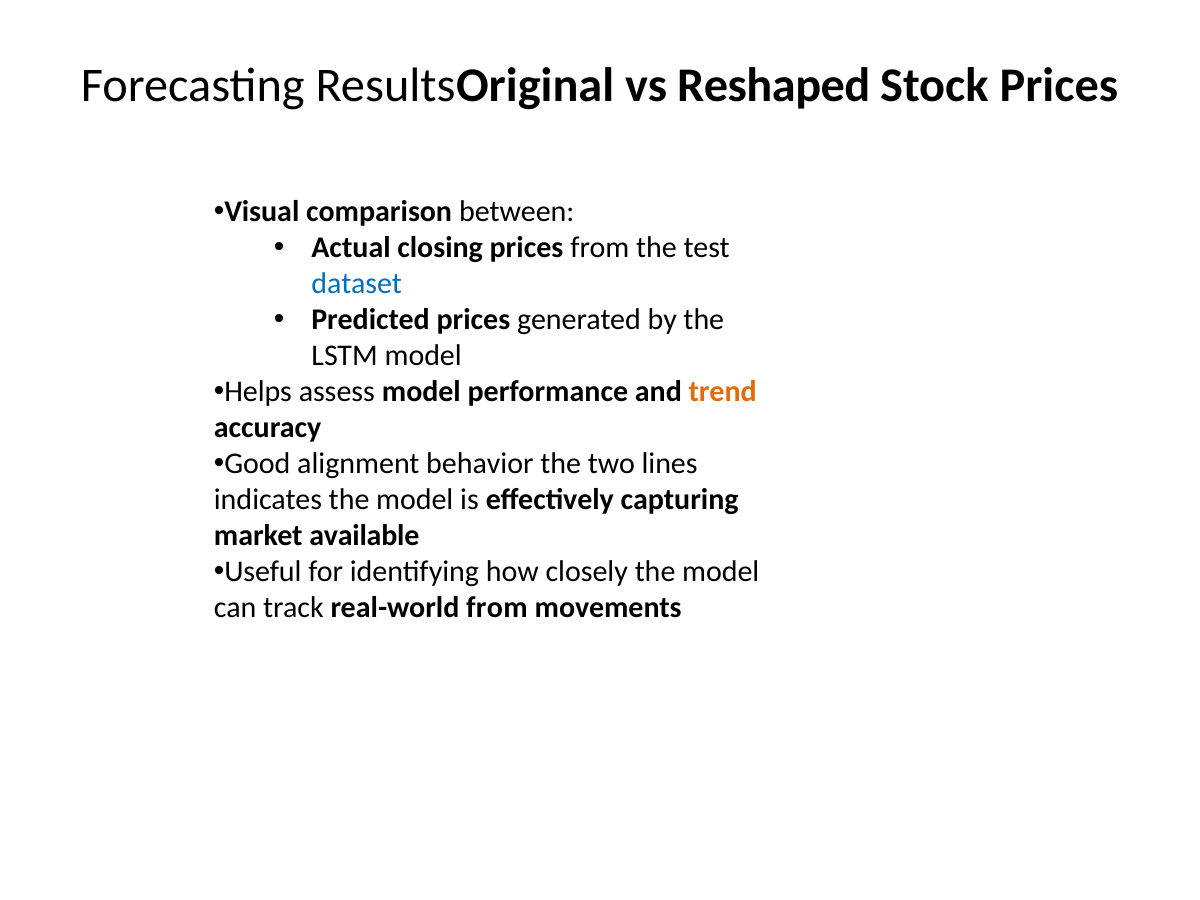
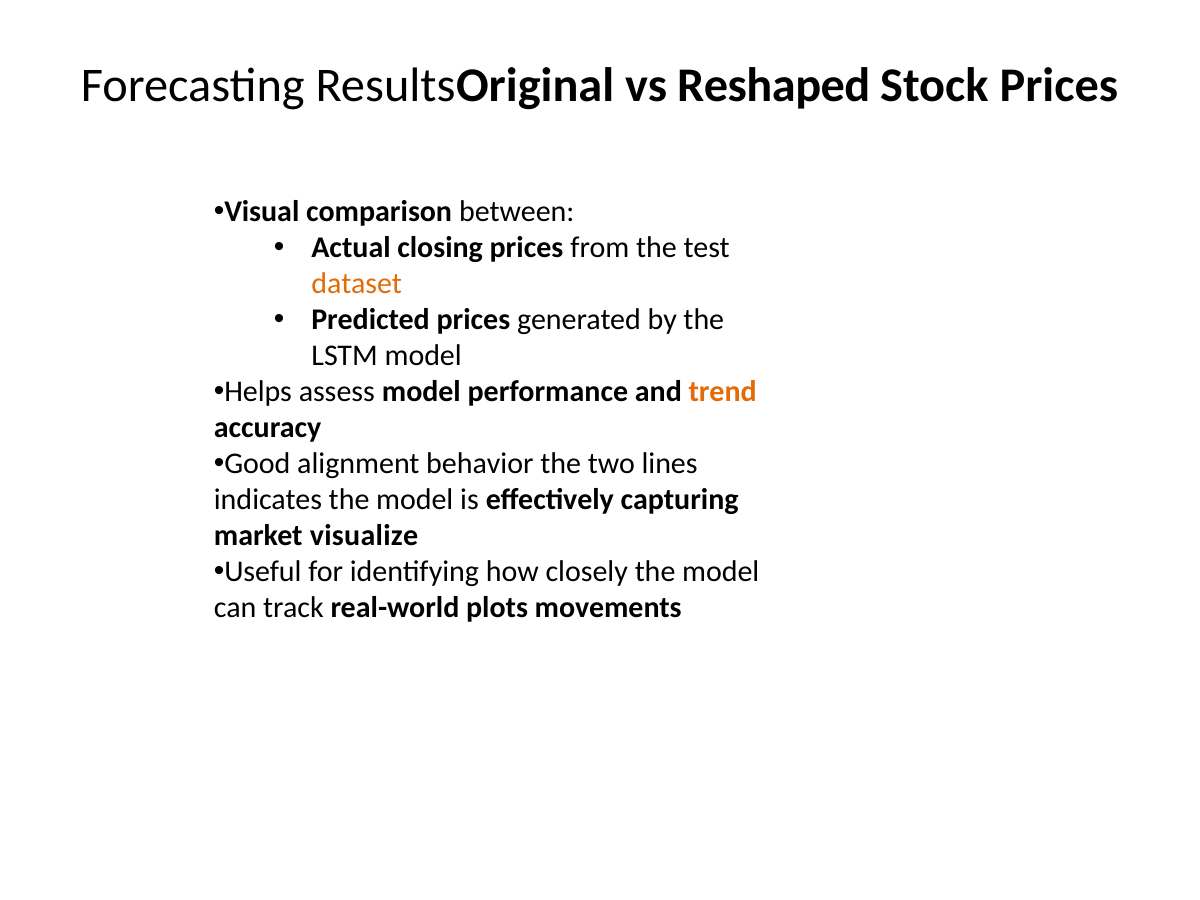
dataset colour: blue -> orange (357, 284)
available: available -> visualize (364, 536)
real-world from: from -> plots (497, 608)
